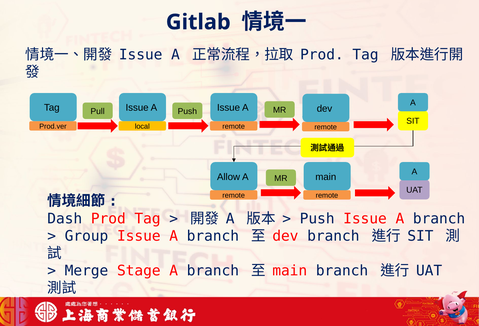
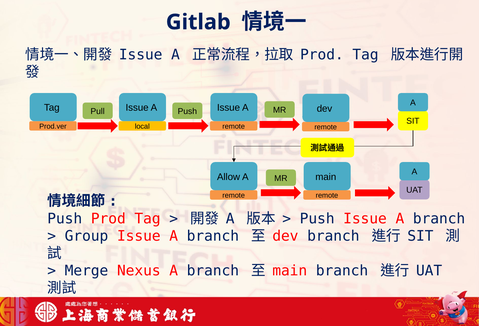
Dash: Dash -> Push (65, 218)
Stage: Stage -> Nexus (139, 271)
